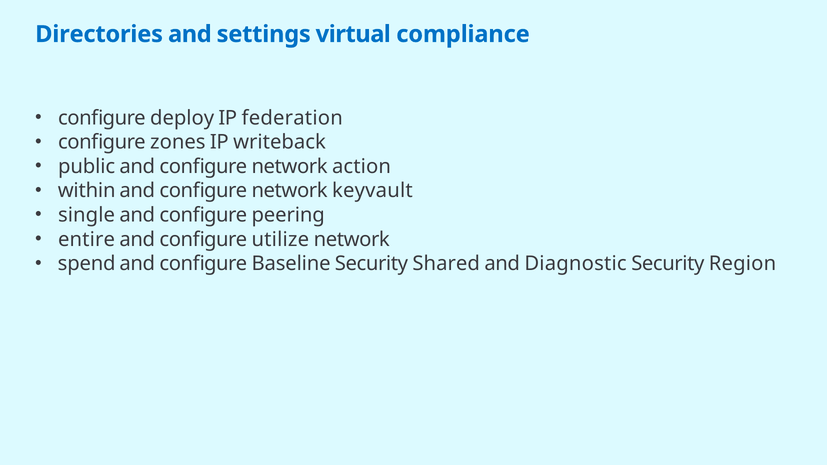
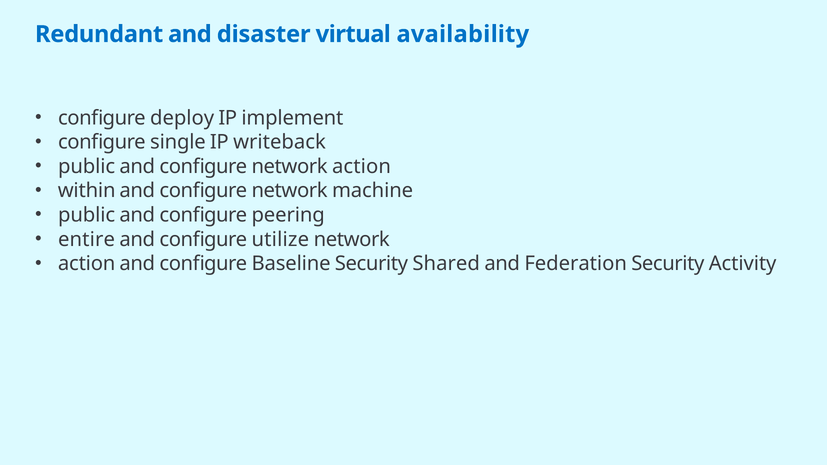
Directories: Directories -> Redundant (99, 34)
settings: settings -> disaster (264, 34)
compliance: compliance -> availability (463, 34)
federation: federation -> implement (292, 118)
zones: zones -> single (178, 142)
keyvault: keyvault -> machine (373, 191)
single: single -> public (87, 215)
spend: spend -> action (87, 264)
Diagnostic: Diagnostic -> Federation (576, 264)
Region: Region -> Activity (743, 264)
